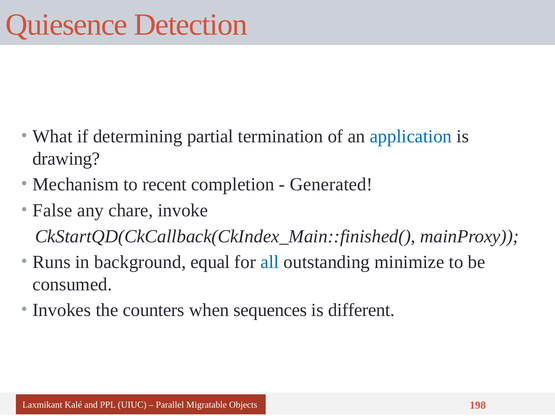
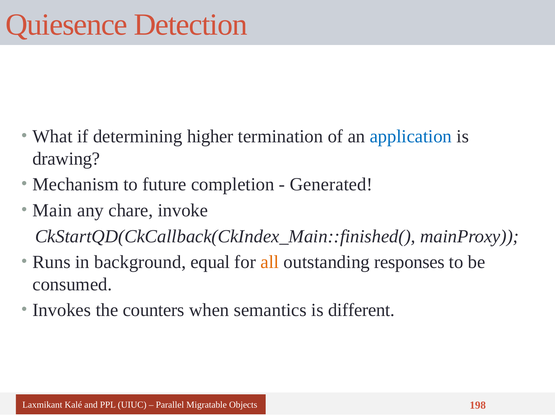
partial: partial -> higher (210, 137)
recent: recent -> future (164, 185)
False: False -> Main (52, 211)
all colour: blue -> orange (270, 262)
minimize: minimize -> responses (409, 262)
sequences: sequences -> semantics (270, 310)
